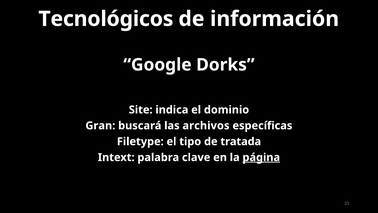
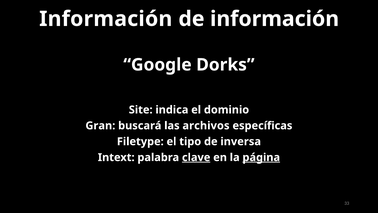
Tecnológicos: Tecnológicos -> Información (106, 19)
tratada: tratada -> inversa (241, 141)
clave underline: none -> present (196, 157)
